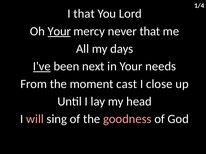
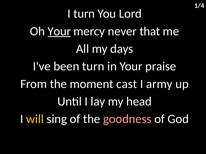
I that: that -> turn (84, 14)
I've underline: present -> none (42, 67)
been next: next -> turn (93, 67)
needs: needs -> praise (161, 67)
close: close -> army (159, 84)
will colour: pink -> yellow (35, 119)
